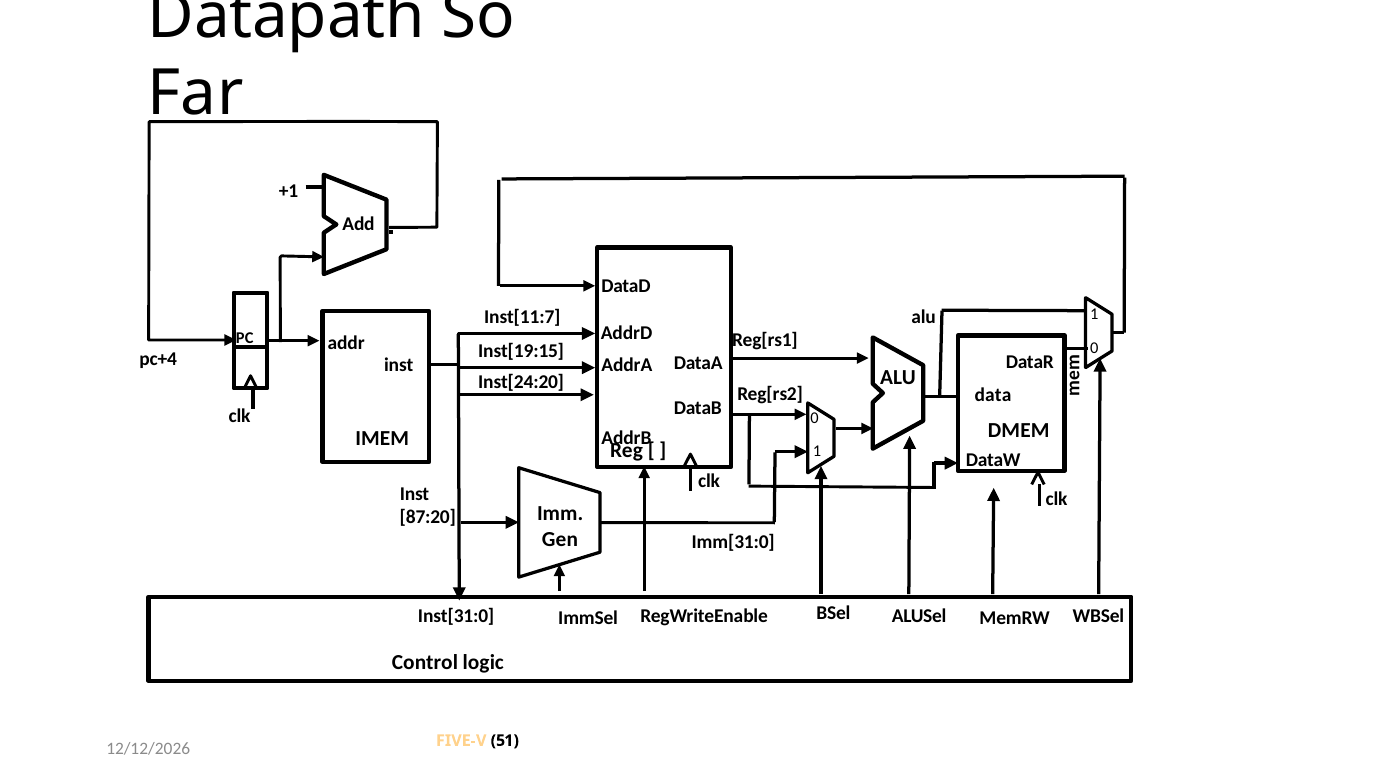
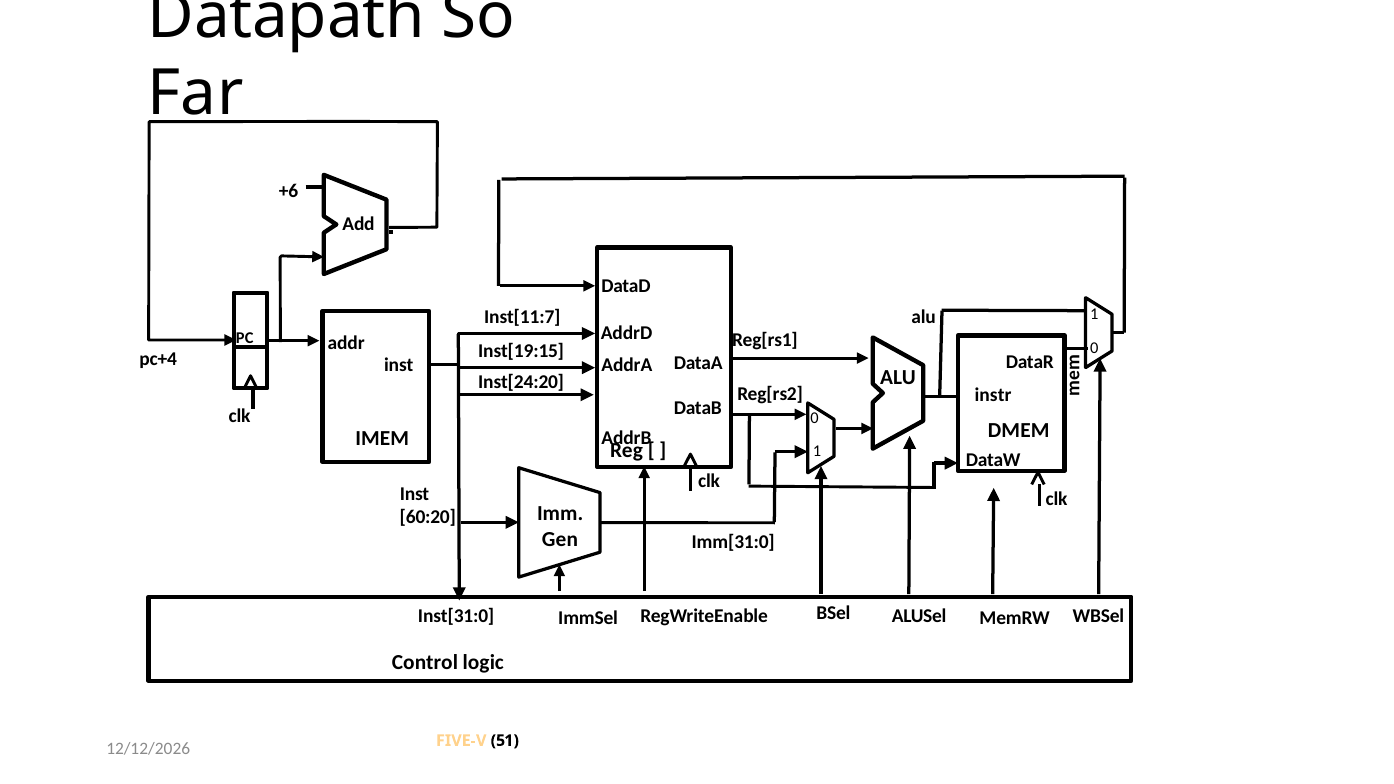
+1: +1 -> +6 (288, 191)
data: data -> instr (993, 395)
87:20: 87:20 -> 60:20 (428, 517)
